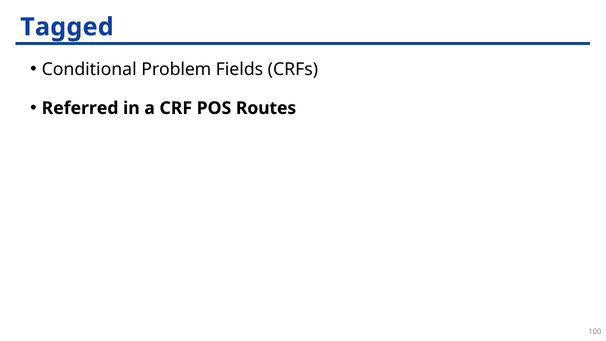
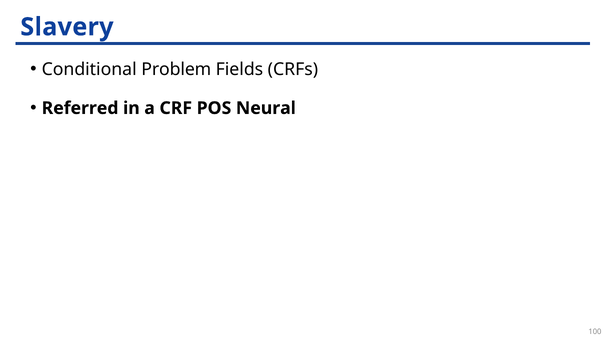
Tagged: Tagged -> Slavery (67, 27)
Routes: Routes -> Neural (266, 108)
